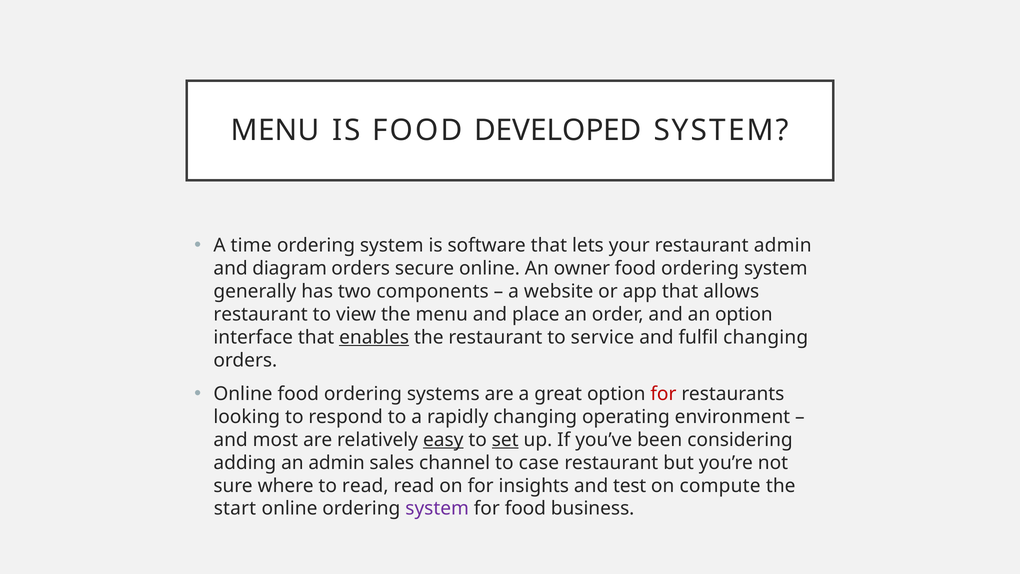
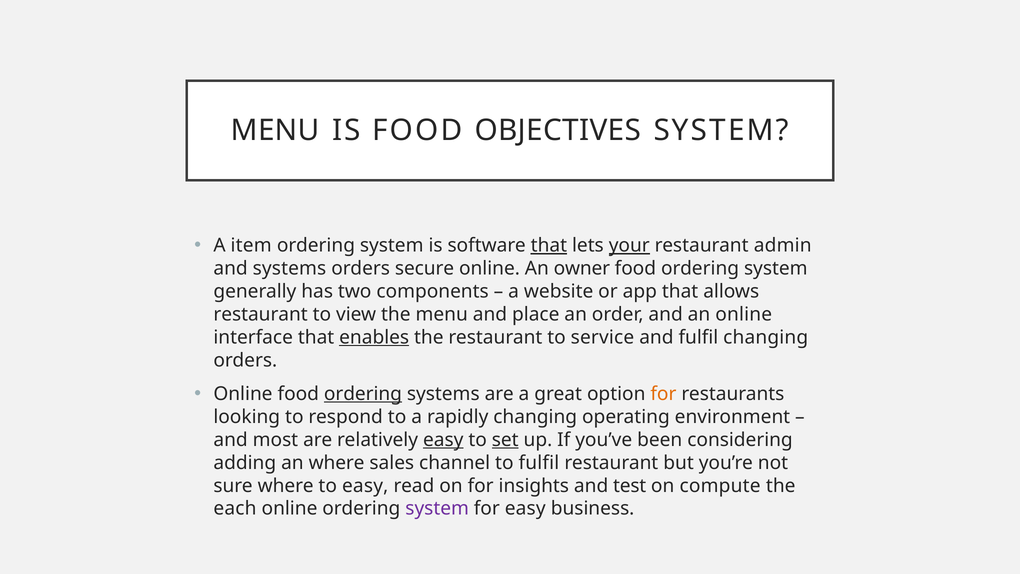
DEVELOPED: DEVELOPED -> OBJECTIVES (558, 130)
time: time -> item (251, 245)
that underline: none -> present (549, 245)
your underline: none -> present (629, 245)
and diagram: diagram -> systems (289, 268)
an option: option -> online (744, 314)
ordering underline: none -> present (363, 394)
for colour: red -> orange (663, 394)
an admin: admin -> where (337, 463)
to case: case -> fulfil (539, 463)
to read: read -> easy (365, 485)
start: start -> each (235, 508)
for food: food -> easy (525, 508)
